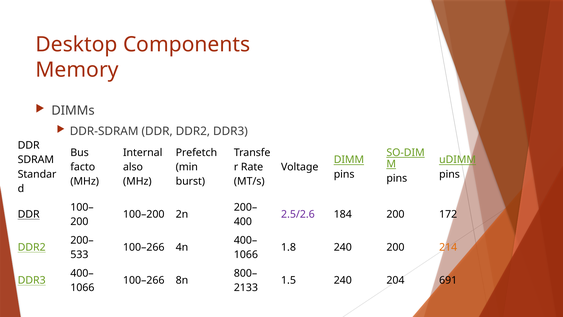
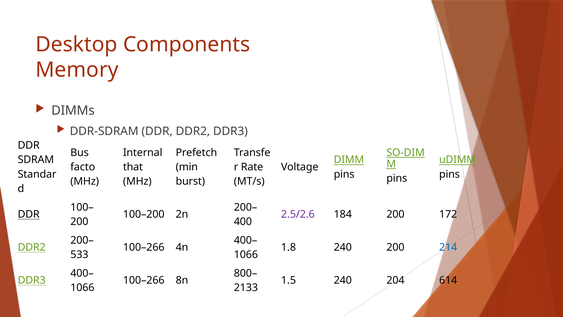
also: also -> that (133, 167)
214 colour: orange -> blue (448, 247)
691: 691 -> 614 (448, 280)
